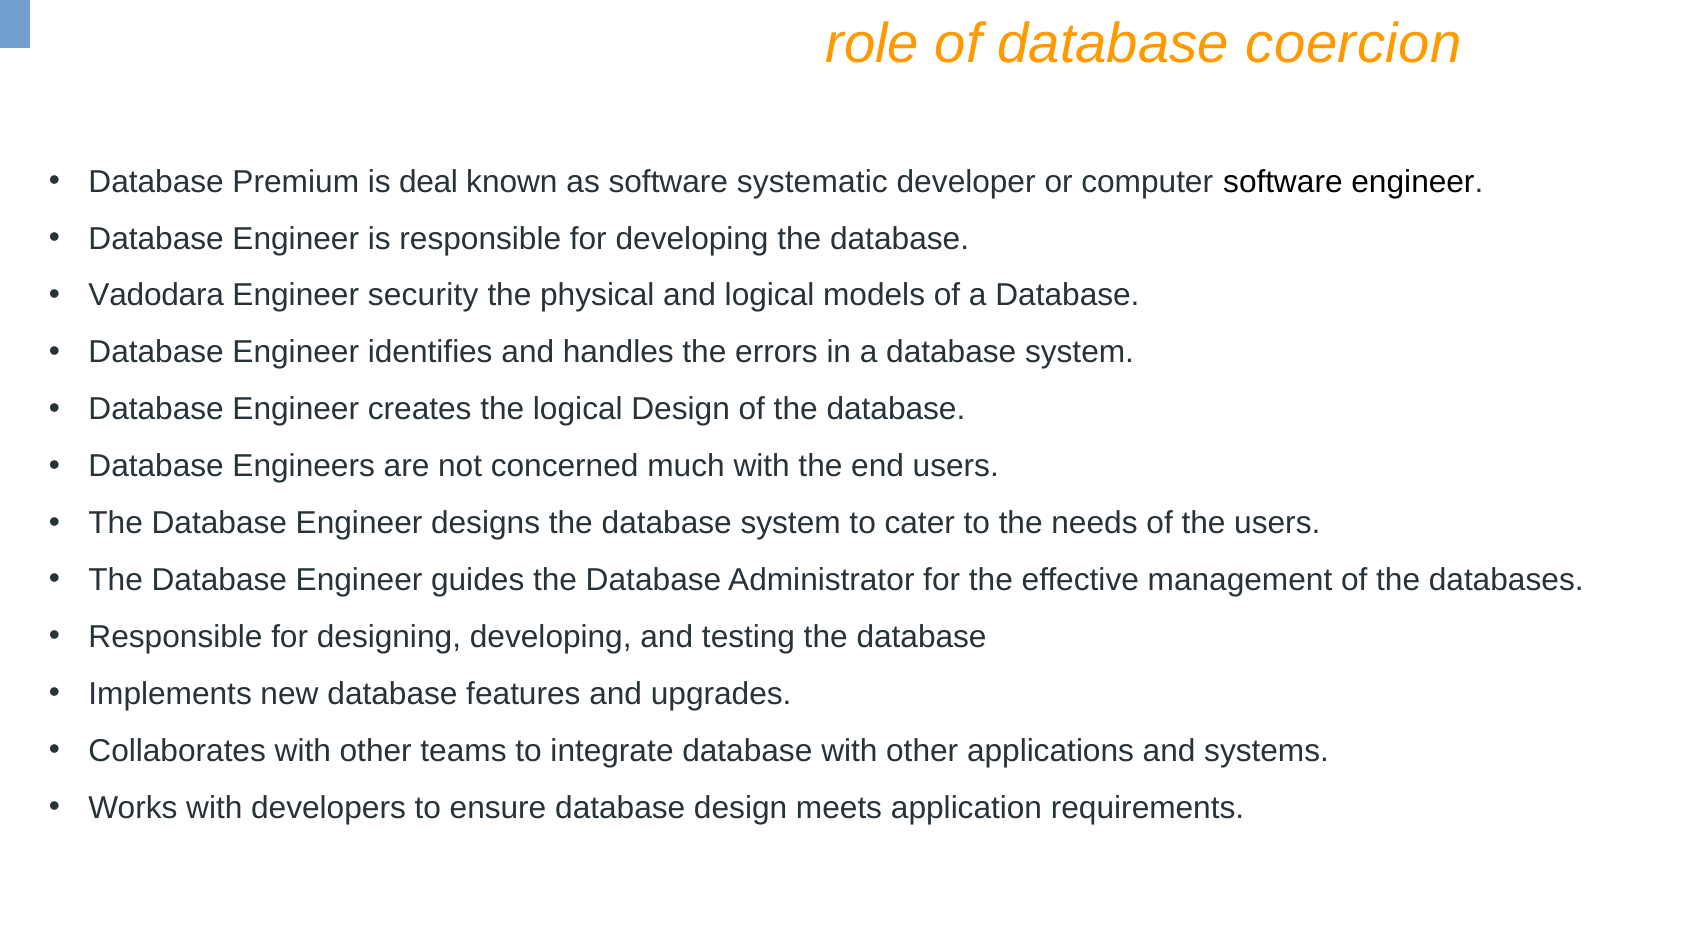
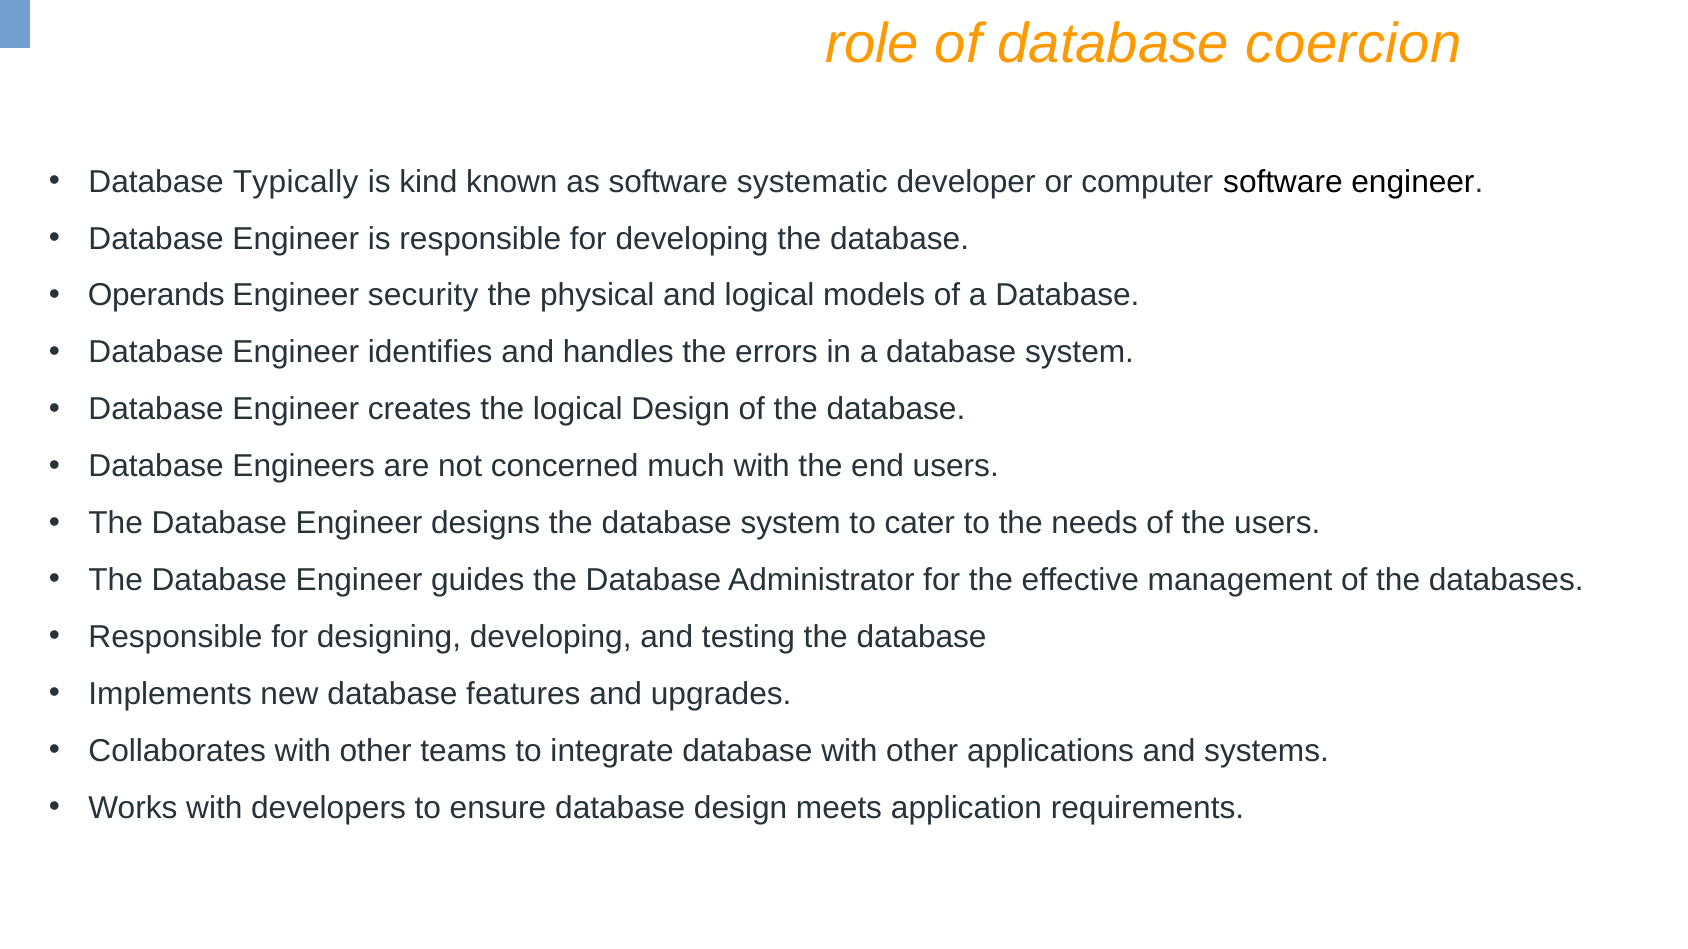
Premium: Premium -> Typically (296, 182)
deal: deal -> kind (428, 182)
Vadodara: Vadodara -> Operands (156, 296)
